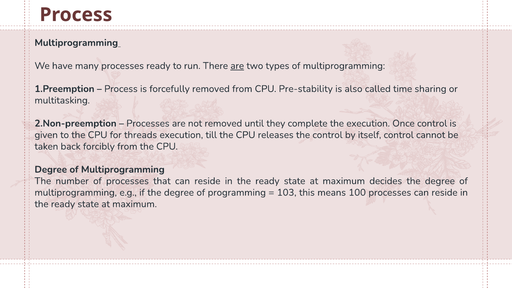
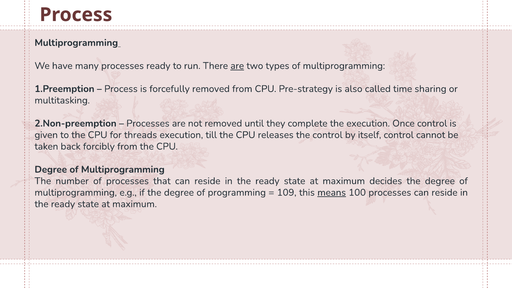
Pre-stability: Pre-stability -> Pre-strategy (306, 89)
103: 103 -> 109 (287, 192)
means underline: none -> present (332, 192)
